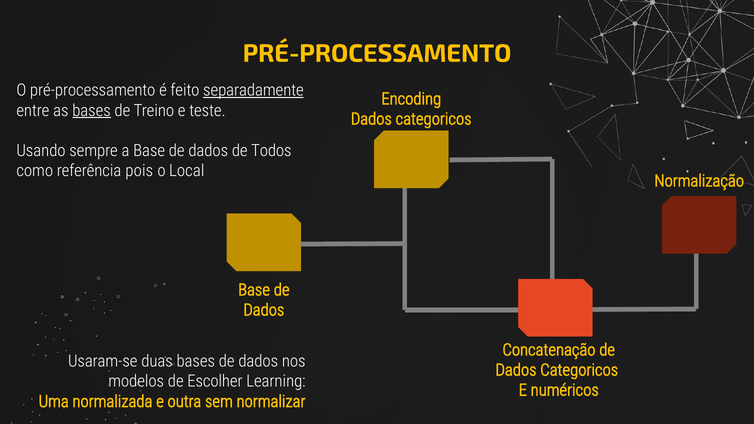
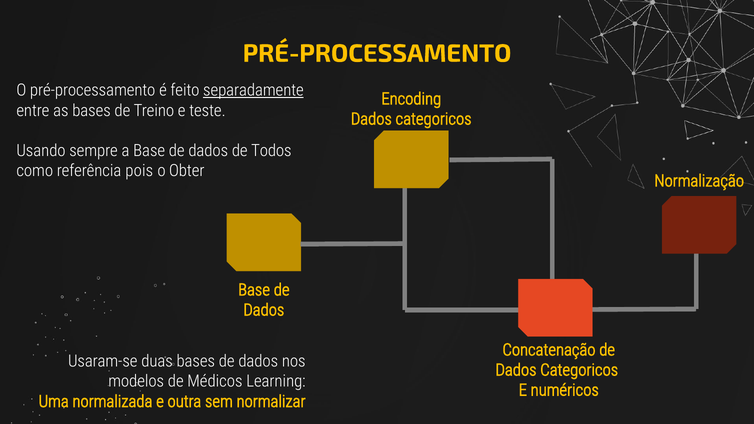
bases underline: present -> none (92, 111)
Local: Local -> Obter (187, 171)
Escolher: Escolher -> Médicos (215, 382)
